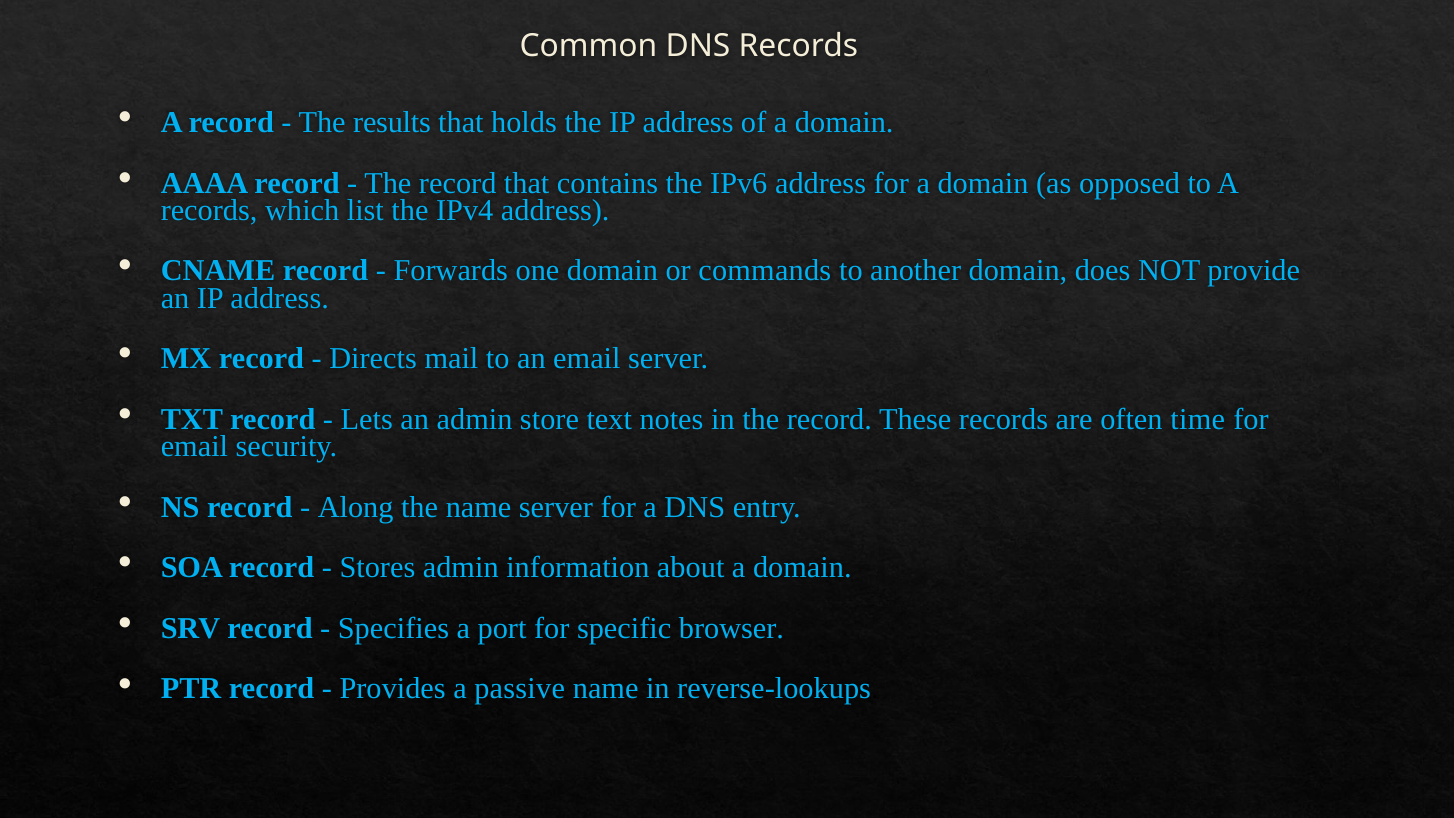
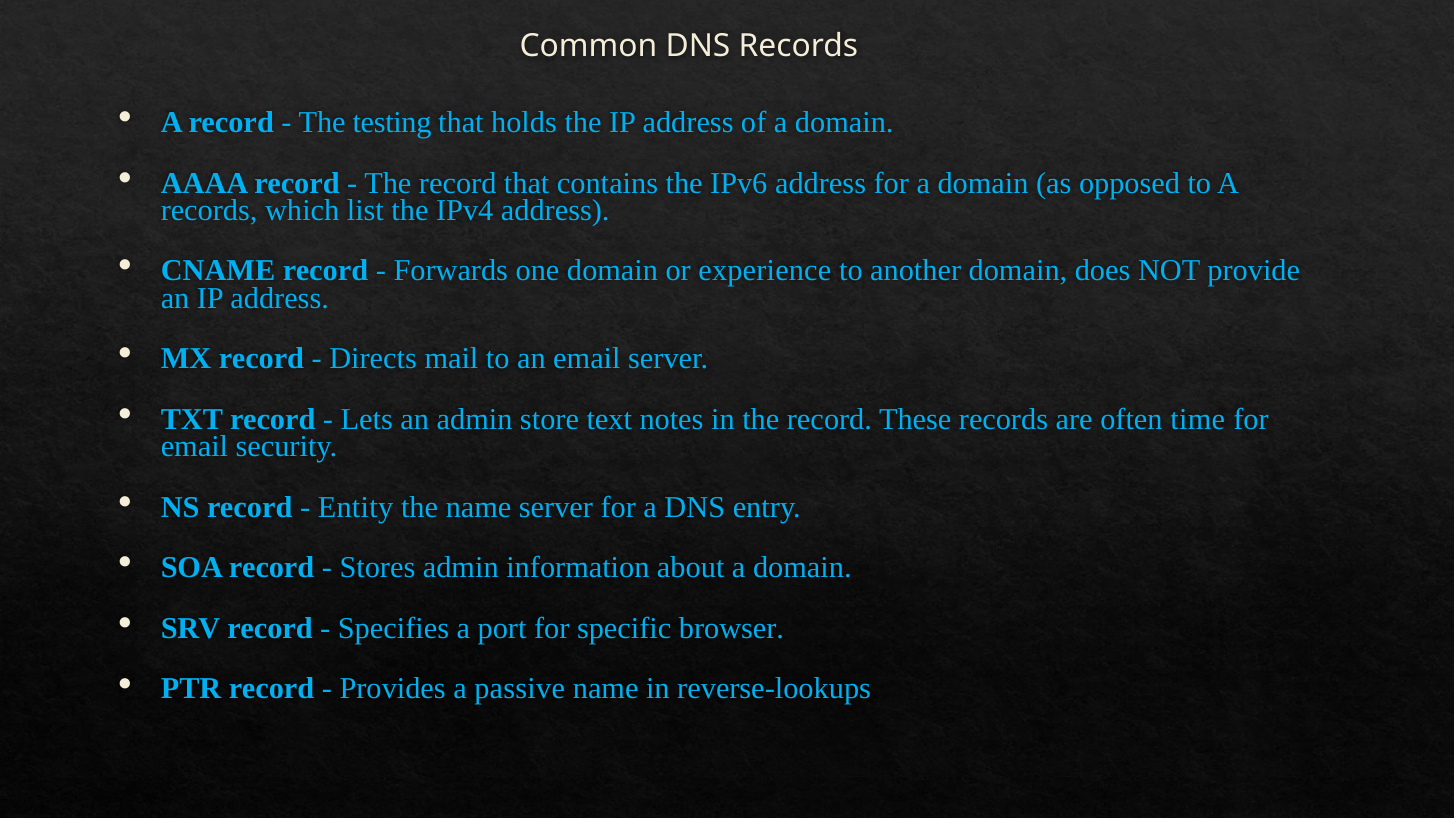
results: results -> testing (392, 122)
commands: commands -> experience (765, 271)
Along: Along -> Entity (355, 507)
